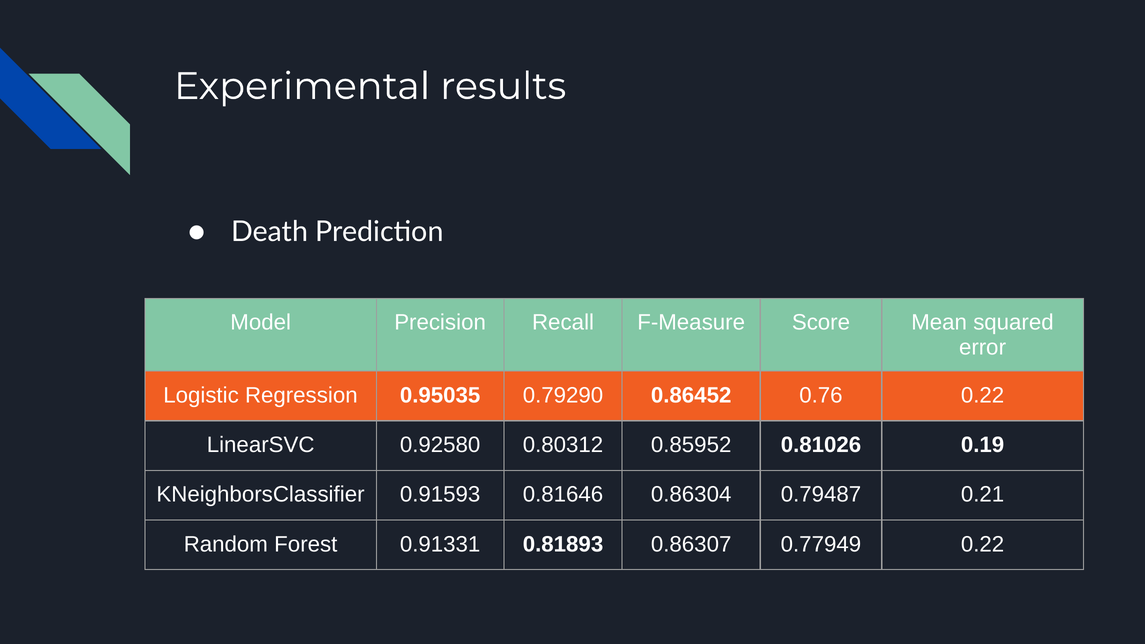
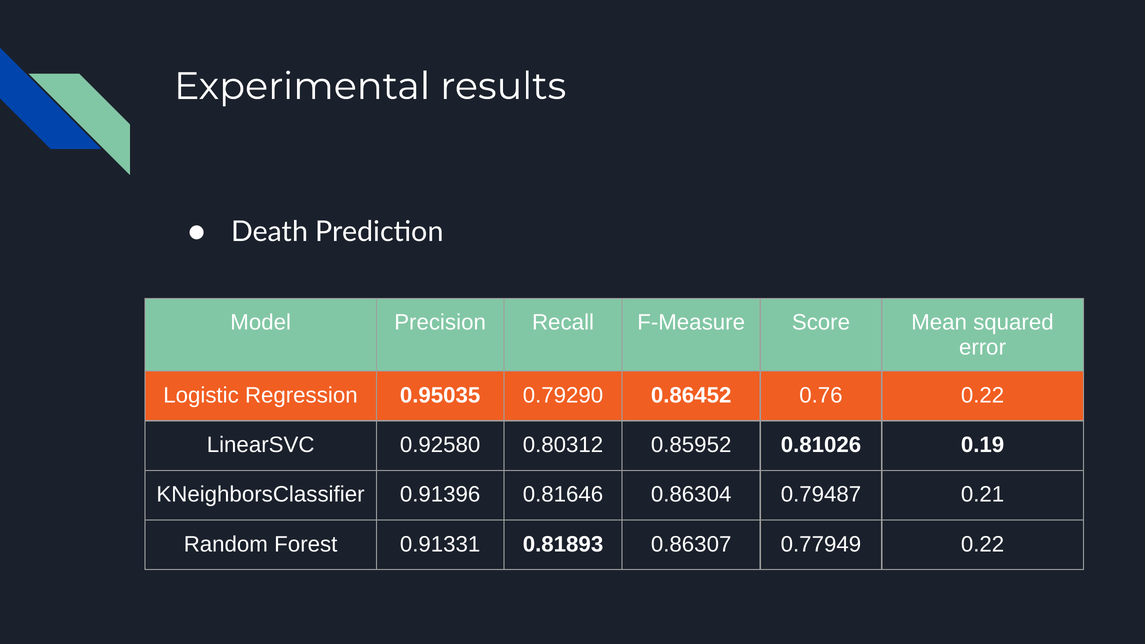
0.91593: 0.91593 -> 0.91396 (440, 495)
